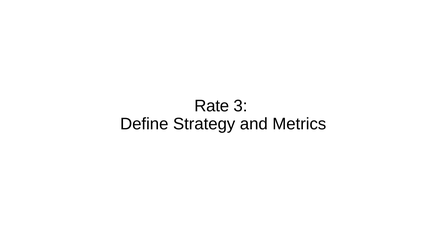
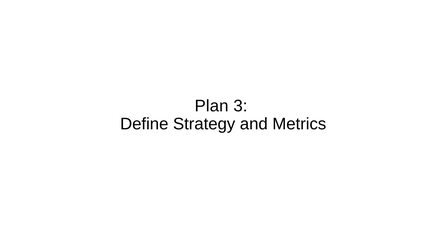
Rate: Rate -> Plan (212, 106)
